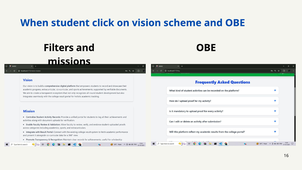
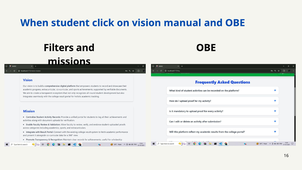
scheme: scheme -> manual (182, 23)
